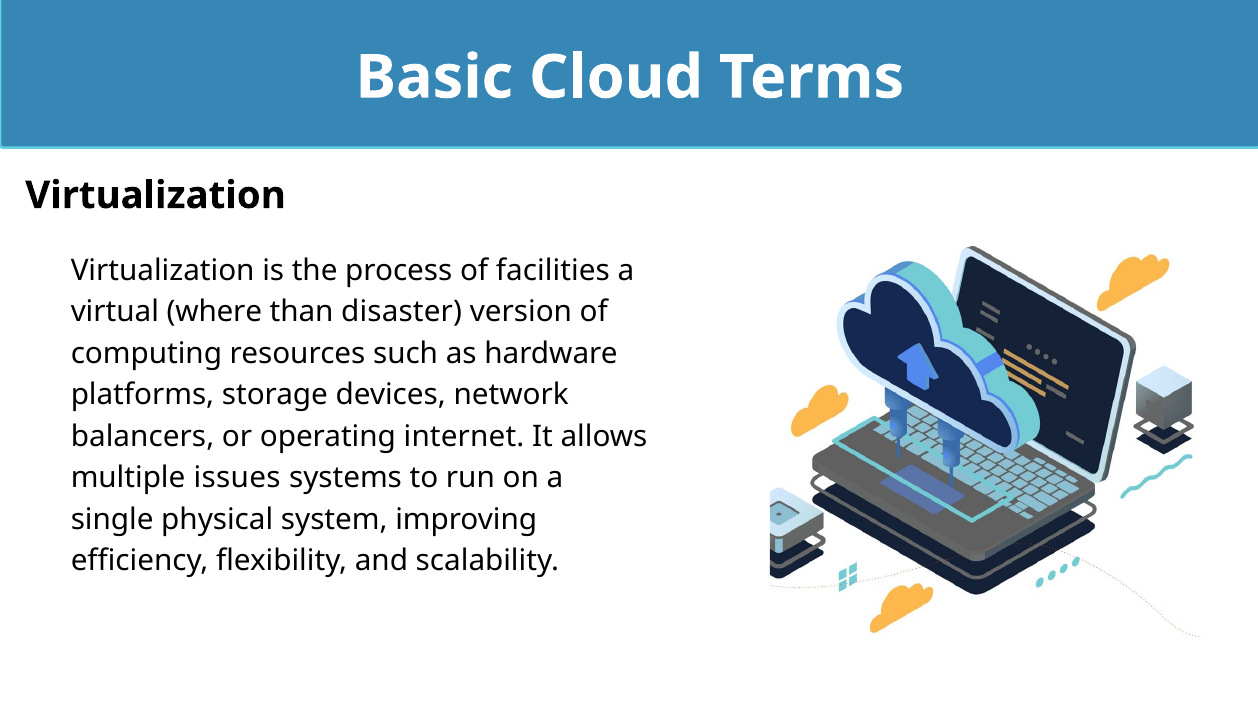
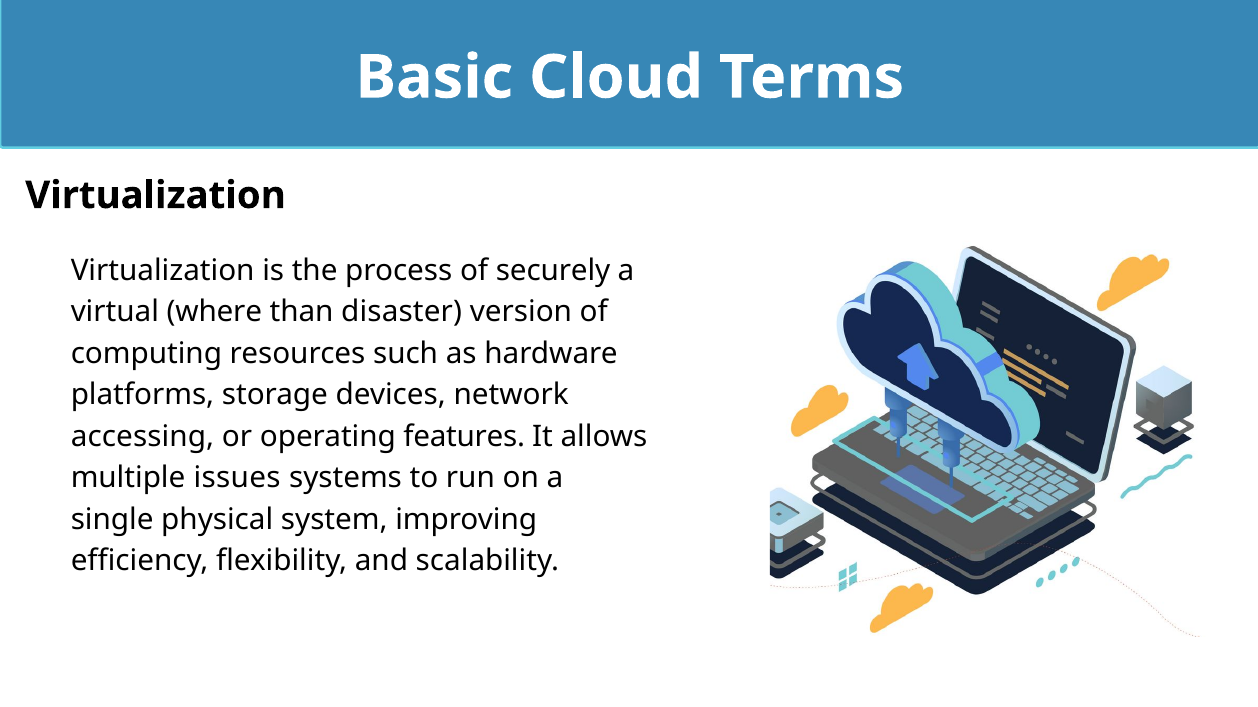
facilities: facilities -> securely (553, 271)
balancers: balancers -> accessing (142, 437)
internet: internet -> features (464, 437)
